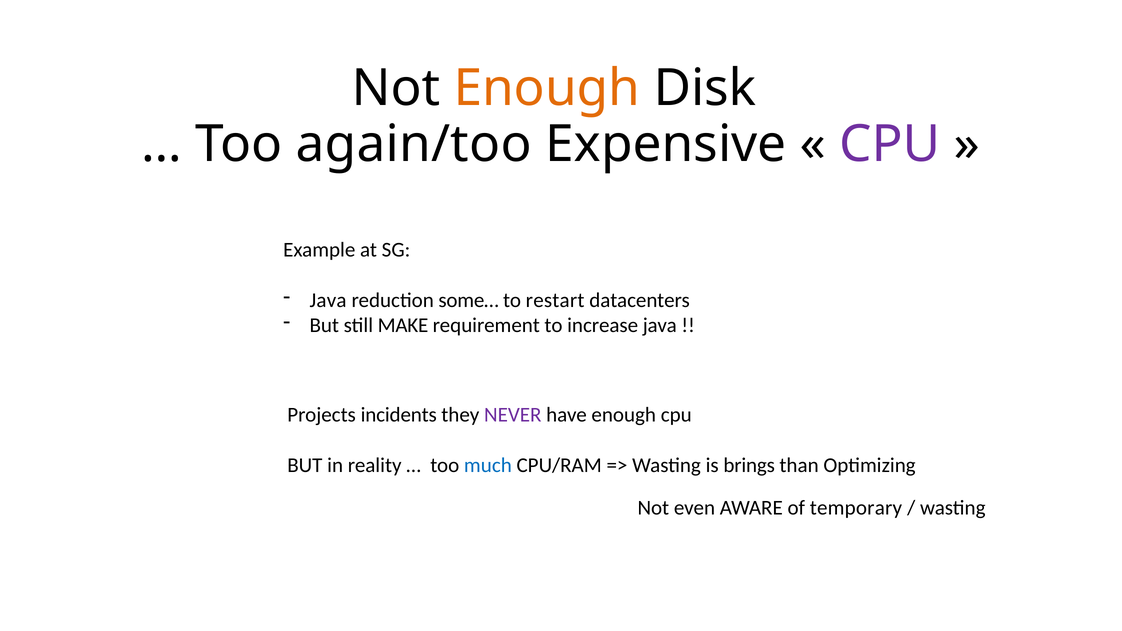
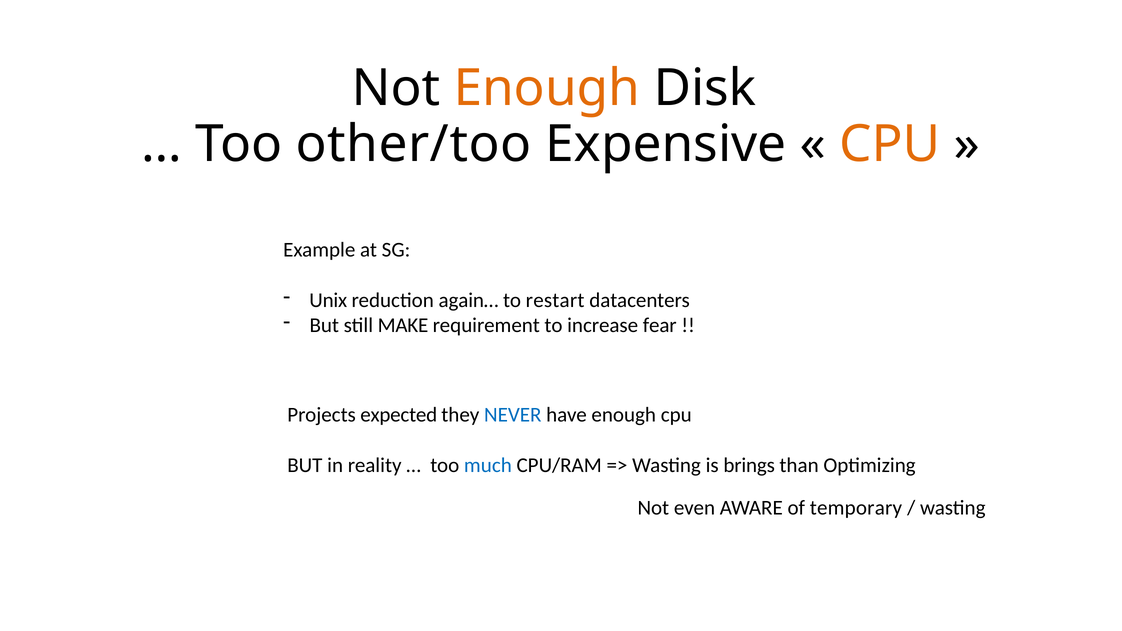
again/too: again/too -> other/too (414, 144)
CPU colour: purple -> orange (890, 144)
Java: Java -> Unix (328, 300)
some…: some… -> again… (469, 300)
increase java: java -> fear (660, 326)
incidents: incidents -> expected (399, 415)
NEVER colour: purple -> blue (513, 415)
